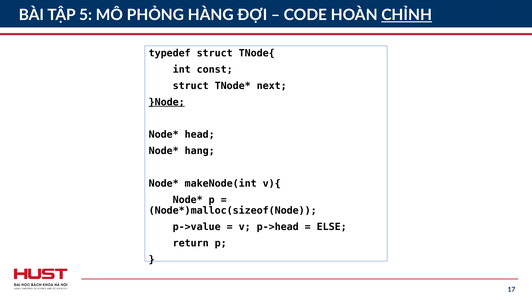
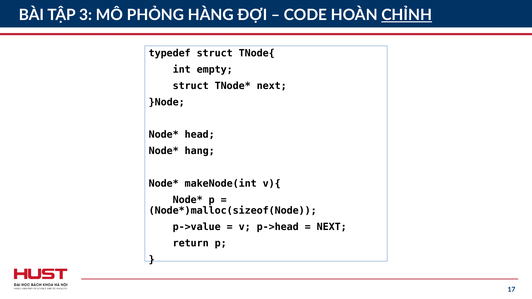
5: 5 -> 3 (86, 15)
const: const -> empty (215, 70)
}Node underline: present -> none (167, 102)
ELSE: ELSE -> NEXT (332, 227)
